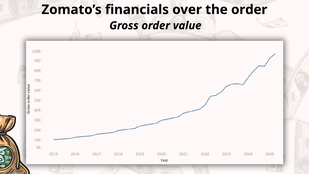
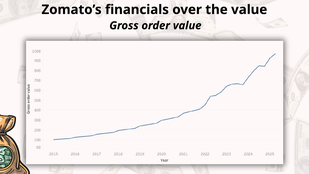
the order: order -> value (249, 10)
